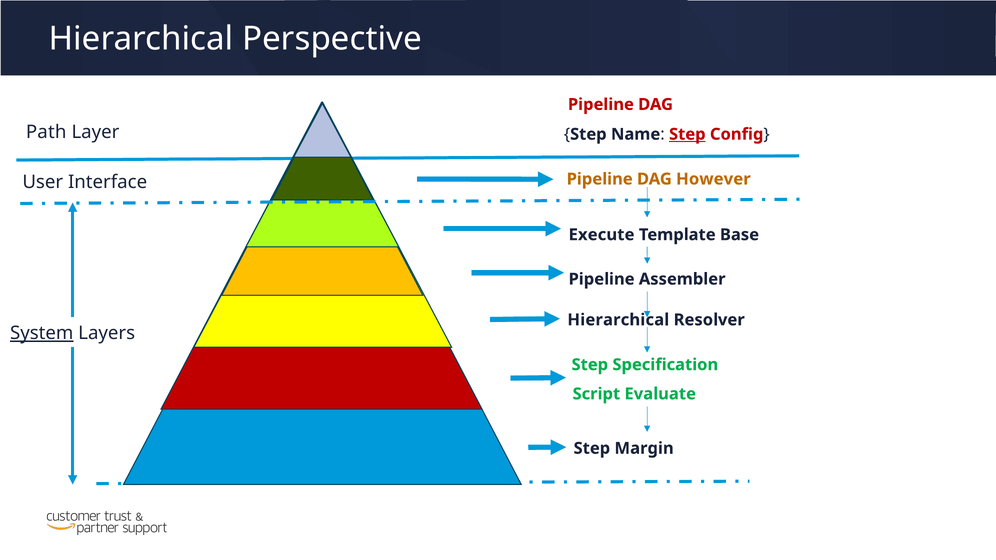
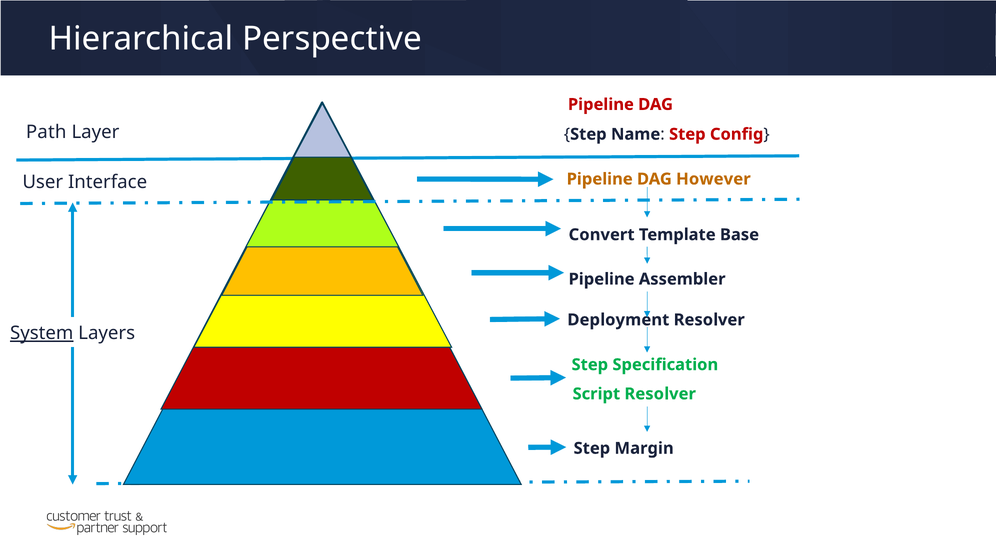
Step underline: present -> none (687, 134)
Execute: Execute -> Convert (602, 235)
Hierarchical: Hierarchical -> Deployment (618, 320)
Script Evaluate: Evaluate -> Resolver (660, 394)
